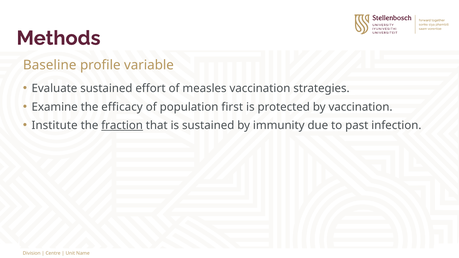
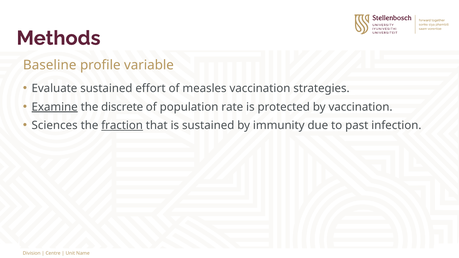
Examine underline: none -> present (55, 107)
efficacy: efficacy -> discrete (122, 107)
first: first -> rate (232, 107)
Institute: Institute -> Sciences (55, 126)
